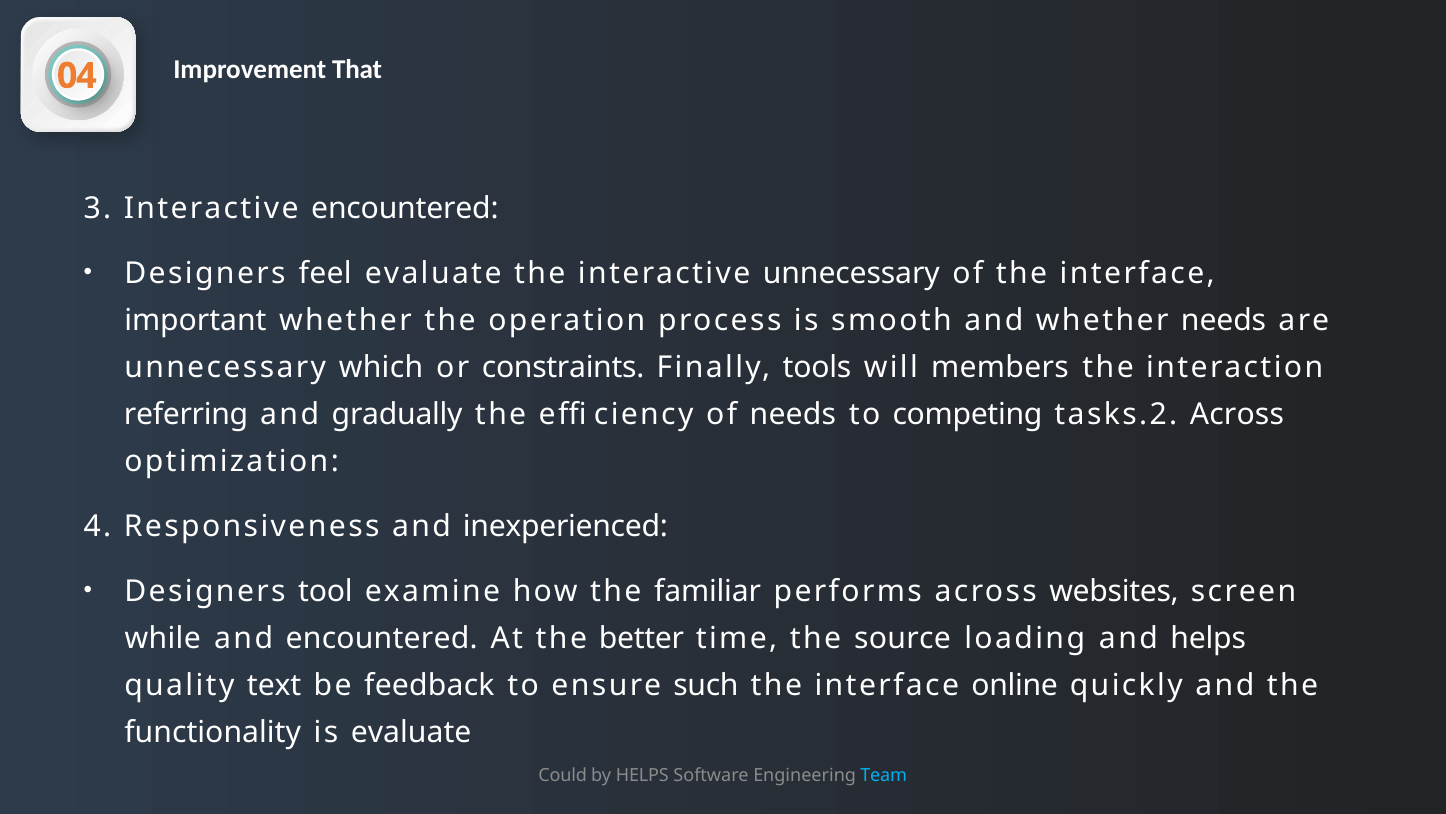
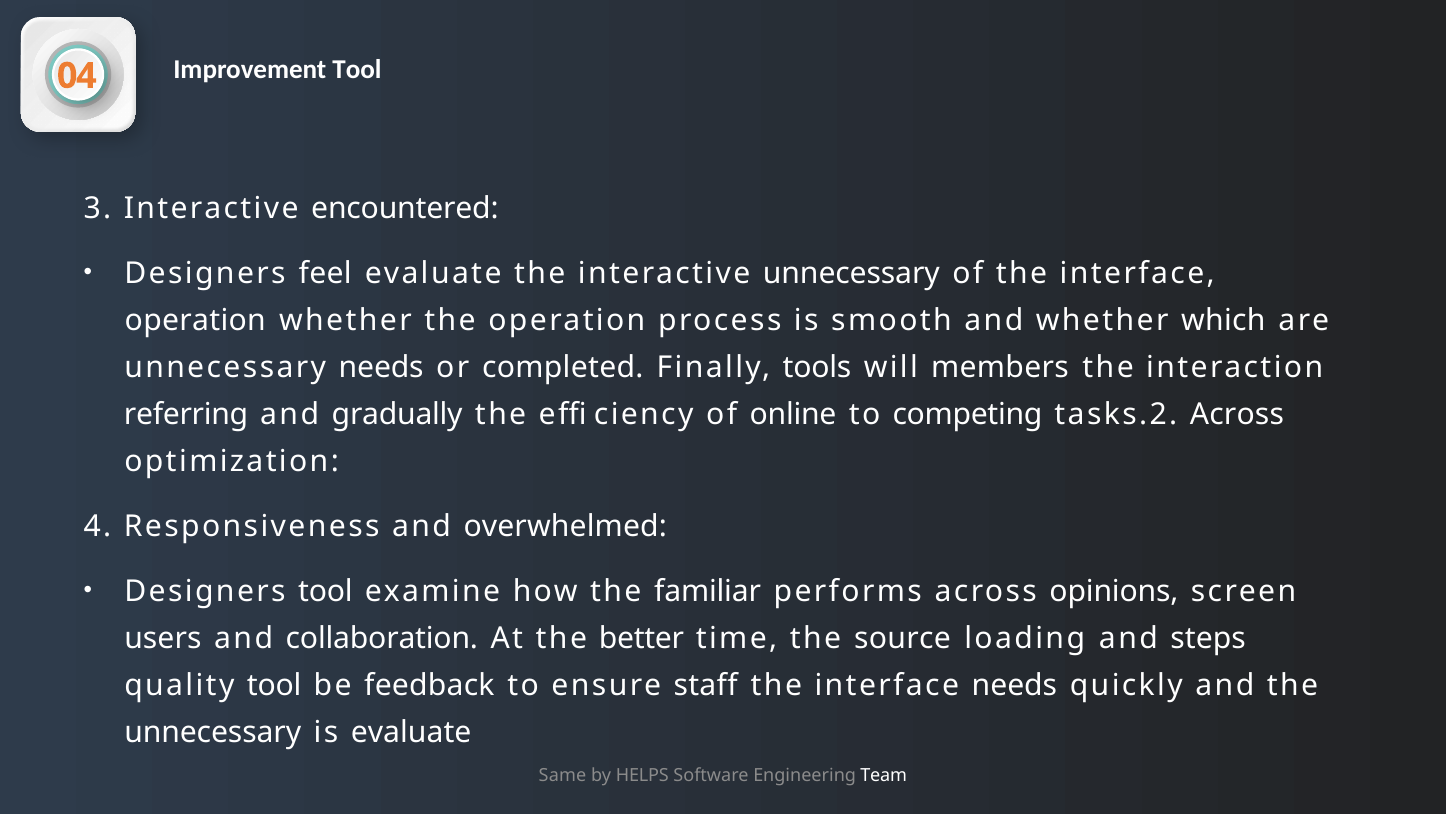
That: That -> Tool (357, 70)
important: important -> operation (195, 320)
whether needs: needs -> which (1223, 320)
unnecessary which: which -> needs (381, 367)
constraints: constraints -> completed (563, 367)
of needs: needs -> online (793, 414)
inexperienced: inexperienced -> overwhelmed (565, 526)
websites: websites -> opinions (1114, 591)
while: while -> users (163, 638)
and encountered: encountered -> collaboration (382, 638)
and helps: helps -> steps (1208, 638)
quality text: text -> tool (274, 685)
such: such -> staff (706, 685)
interface online: online -> needs (1014, 685)
functionality: functionality -> unnecessary (213, 732)
Could: Could -> Same (562, 775)
Team colour: light blue -> white (884, 775)
